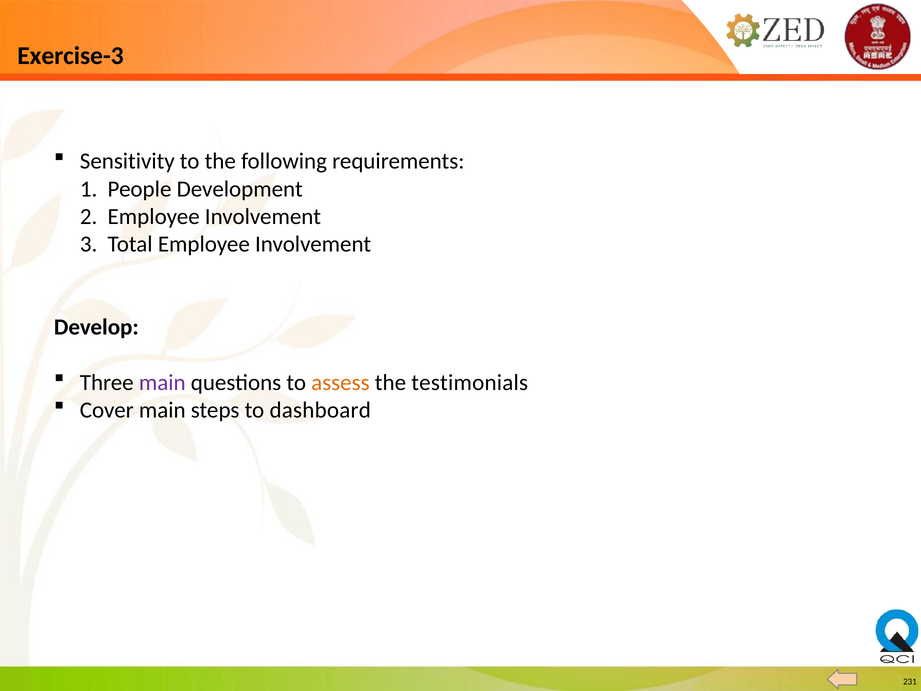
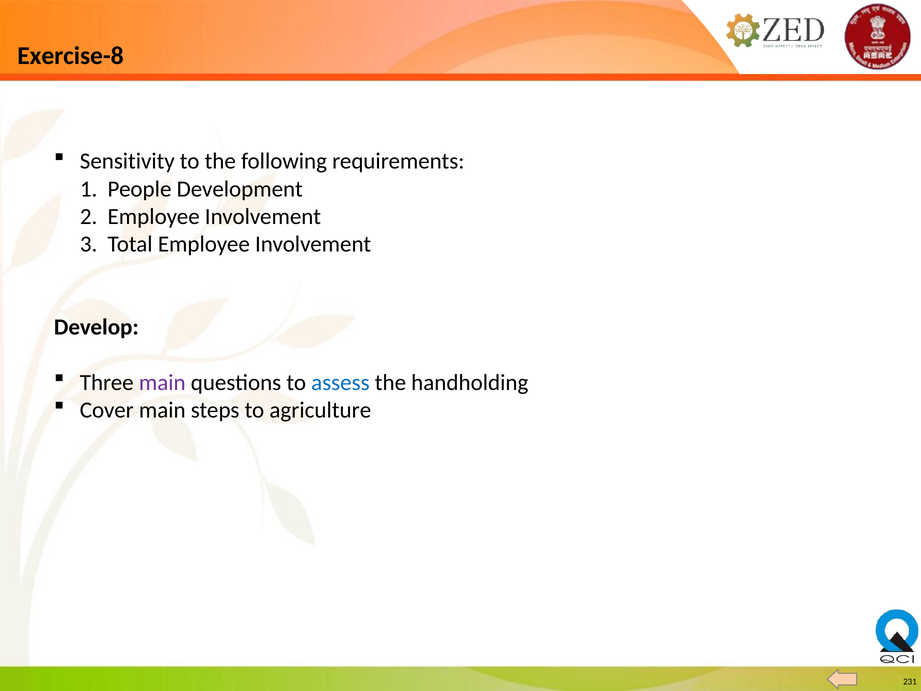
Exercise-3: Exercise-3 -> Exercise-8 (70, 56)
assess colour: orange -> blue (340, 382)
testimonials: testimonials -> handholding (470, 382)
dashboard: dashboard -> agriculture (320, 410)
